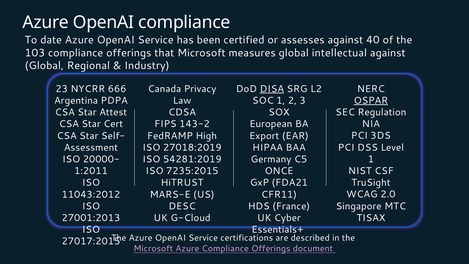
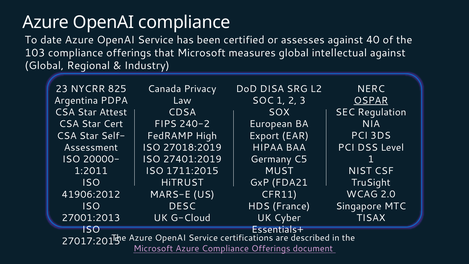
666: 666 -> 825 (117, 89)
DISA underline: present -> none (272, 89)
143-2: 143-2 -> 240-2 (195, 124)
54281:2019: 54281:2019 -> 27401:2019 (192, 159)
7235:2015: 7235:2015 -> 1711:2015 (192, 171)
ONCE: ONCE -> MUST (279, 171)
11043:2012: 11043:2012 -> 41906:2012 (91, 194)
